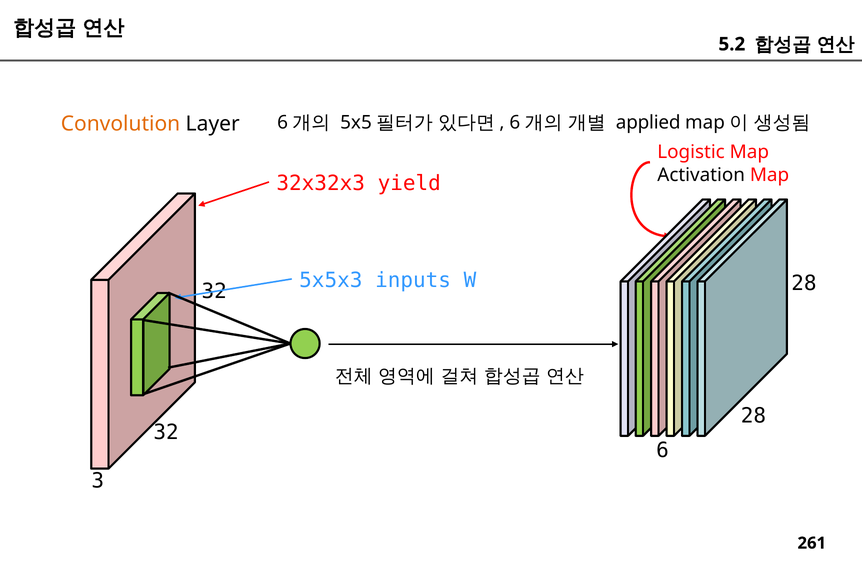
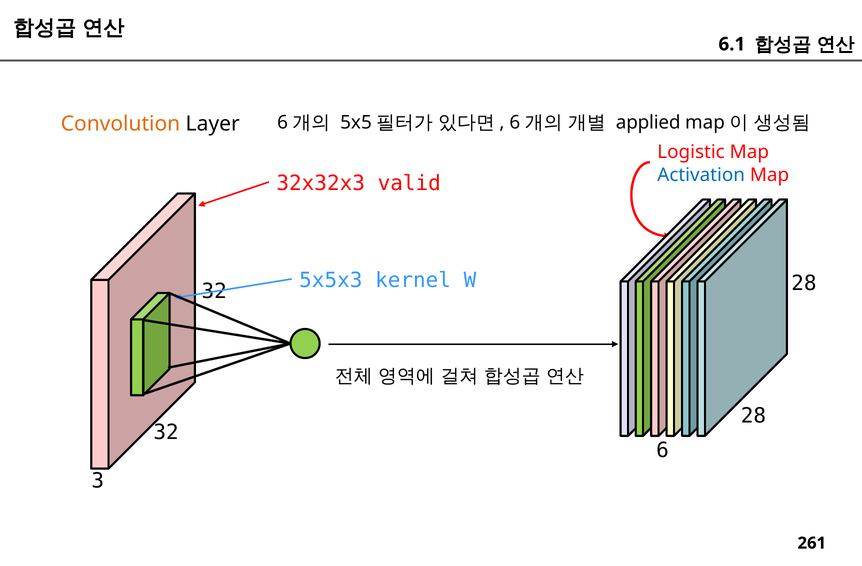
5.2: 5.2 -> 6.1 (732, 44)
Activation colour: black -> blue (701, 175)
yield: yield -> valid (409, 183)
inputs: inputs -> kernel (413, 281)
